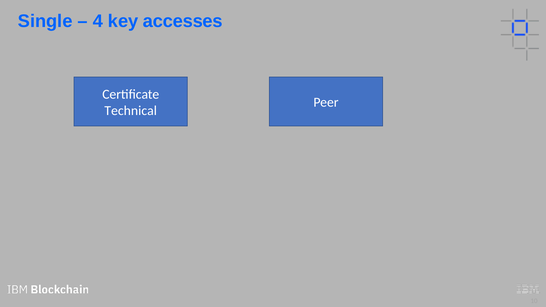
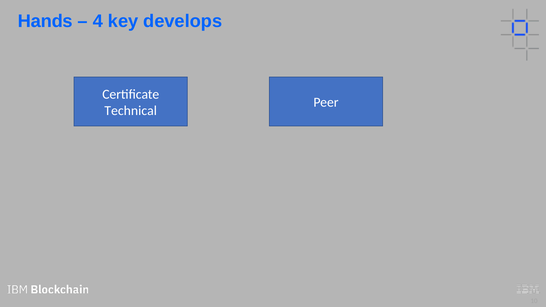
Single: Single -> Hands (45, 21)
accesses: accesses -> develops (183, 21)
